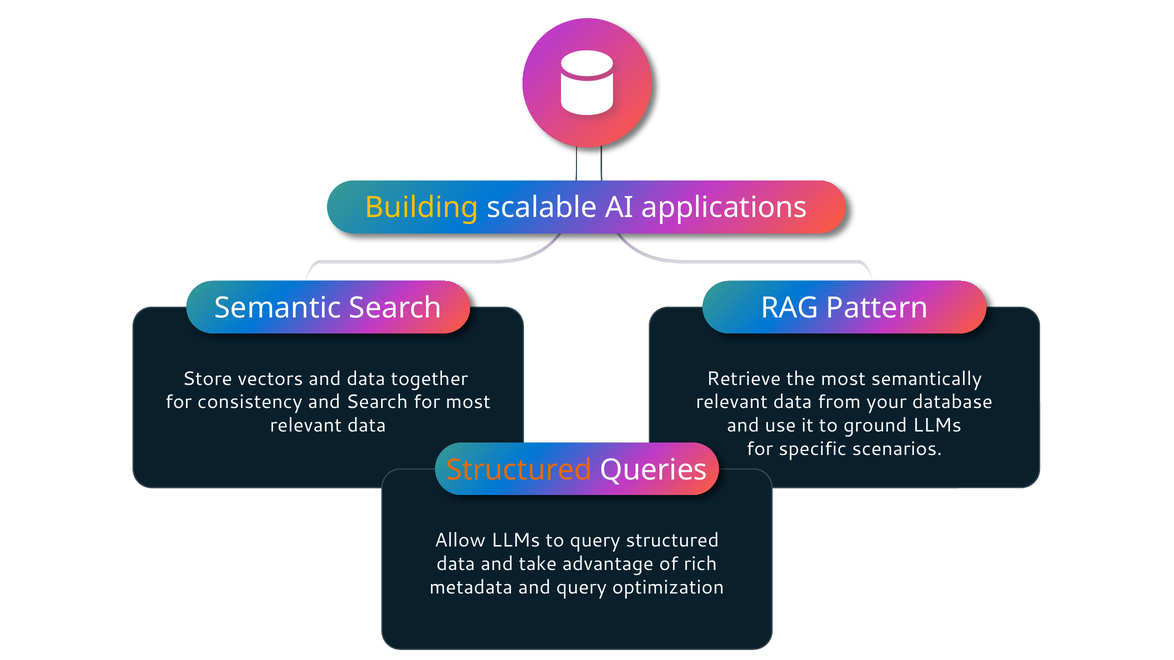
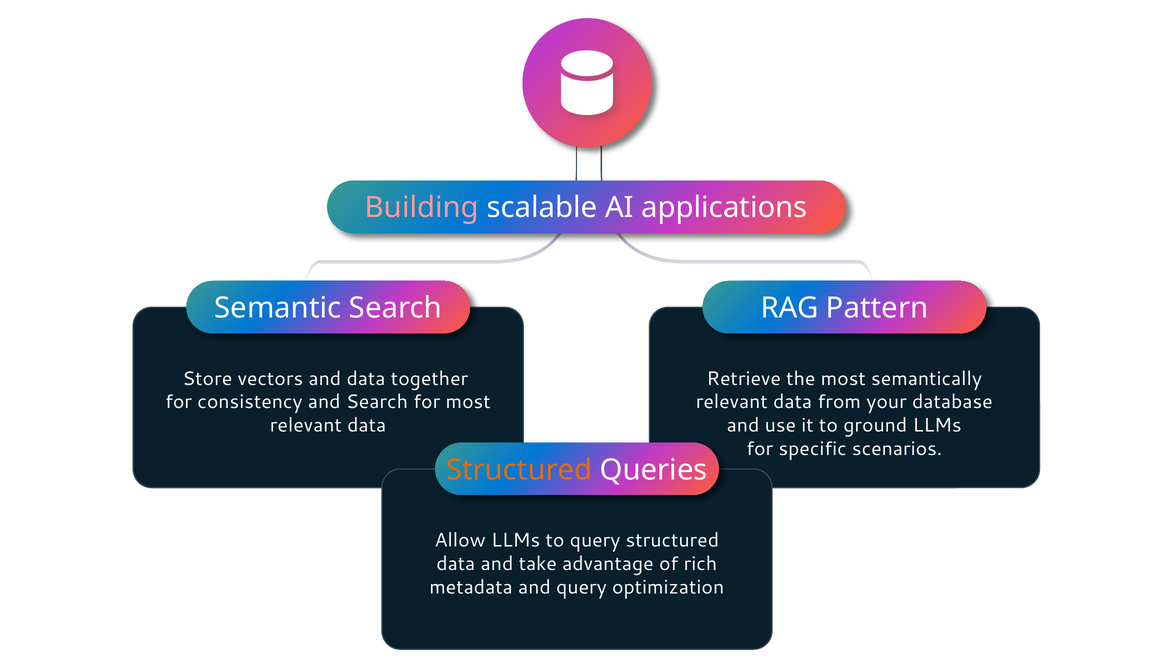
Building colour: yellow -> pink (422, 208)
